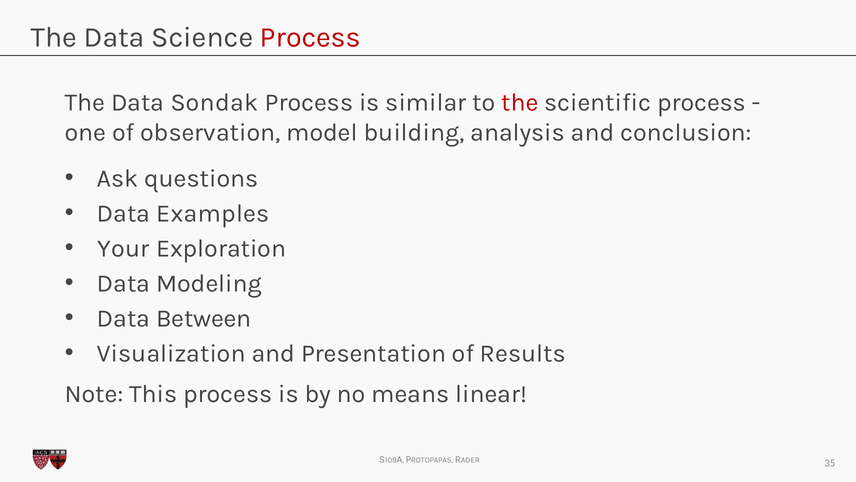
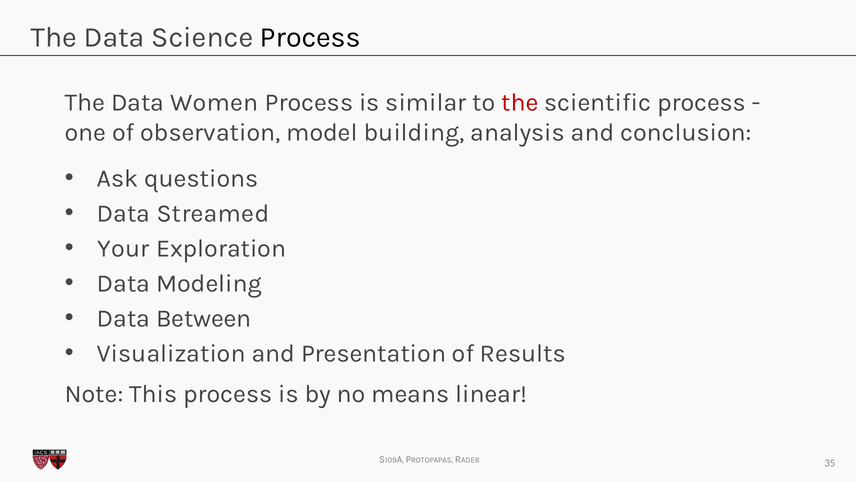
Process colour: red -> black (310, 37)
Sondak: Sondak -> Women (214, 103)
Examples: Examples -> Streamed (213, 213)
